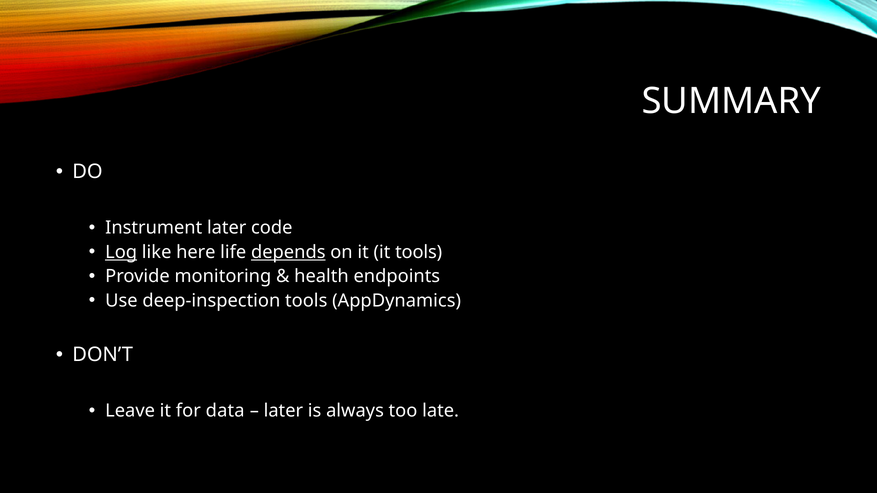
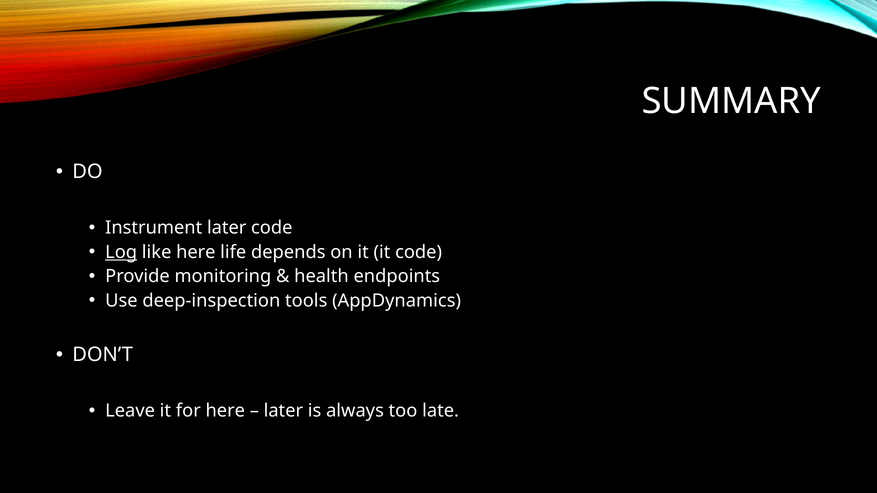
depends underline: present -> none (288, 252)
it tools: tools -> code (419, 252)
for data: data -> here (225, 411)
